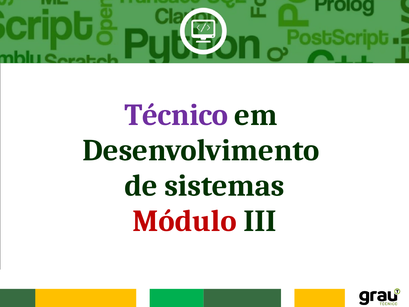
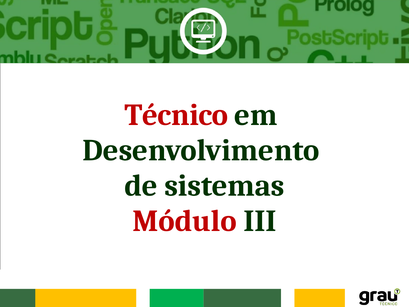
Técnico colour: purple -> red (176, 115)
